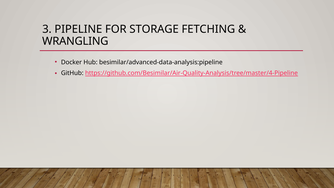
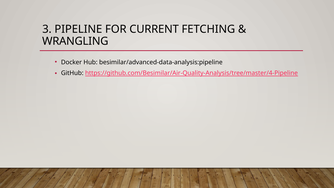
STORAGE: STORAGE -> CURRENT (154, 29)
